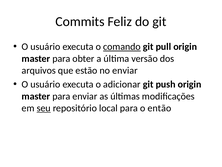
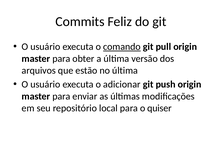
no enviar: enviar -> última (125, 70)
seu underline: present -> none (44, 108)
então: então -> quiser (159, 108)
